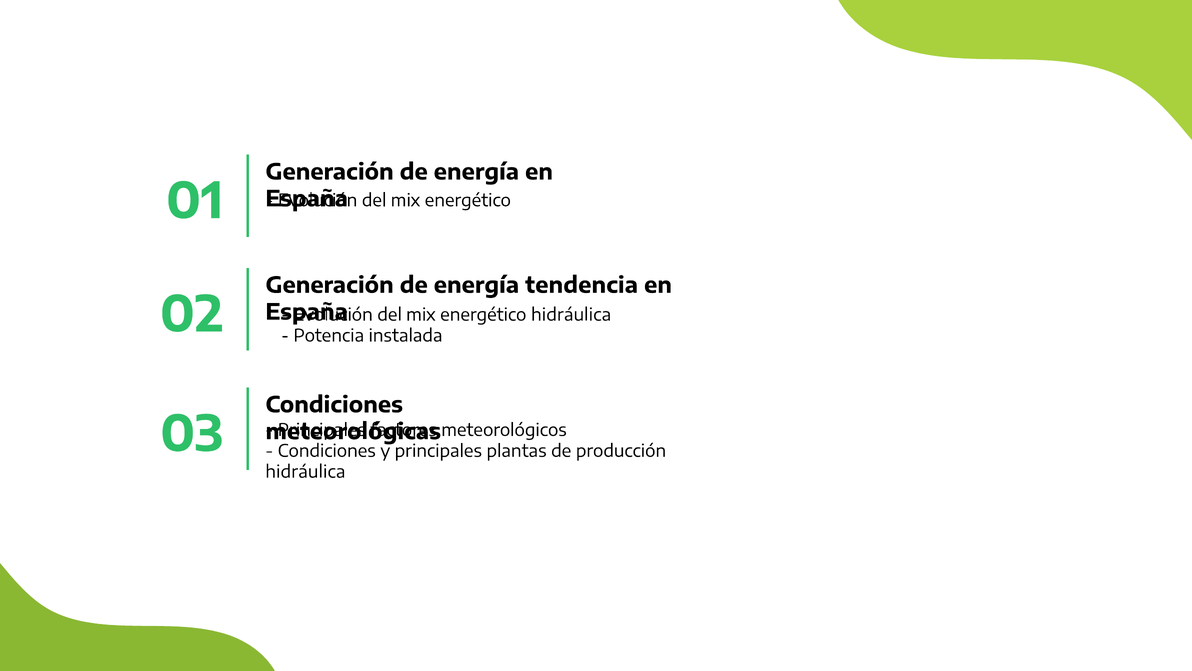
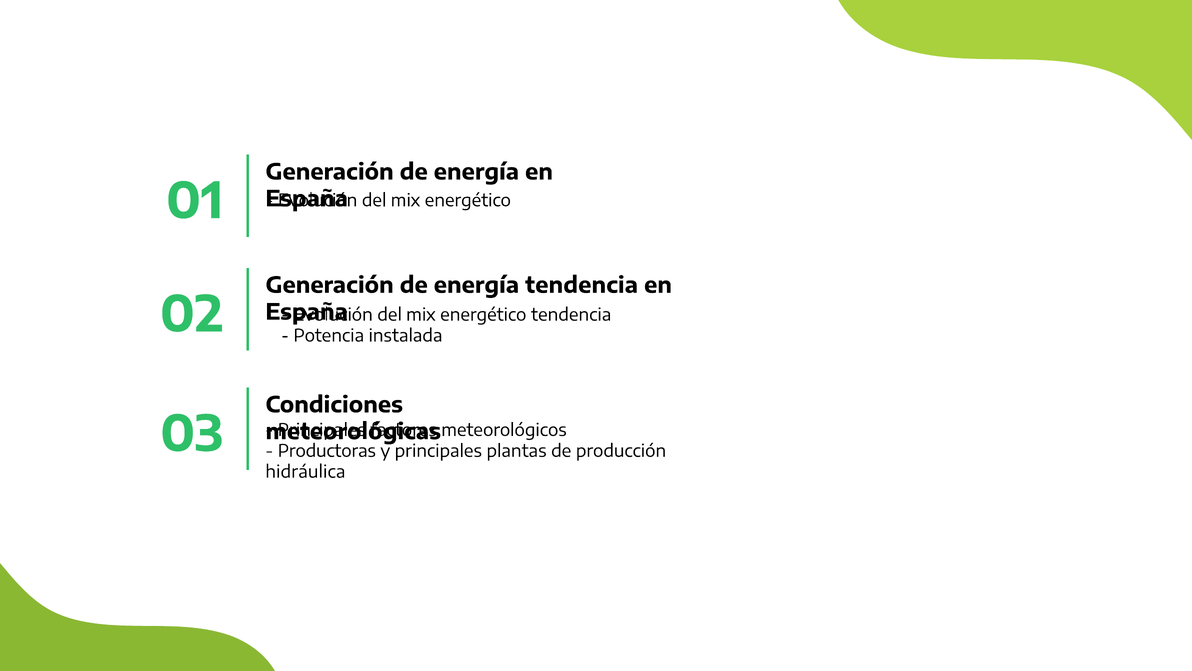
energético hidráulica: hidráulica -> tendencia (571, 315)
Condiciones: Condiciones -> Productoras (327, 451)
